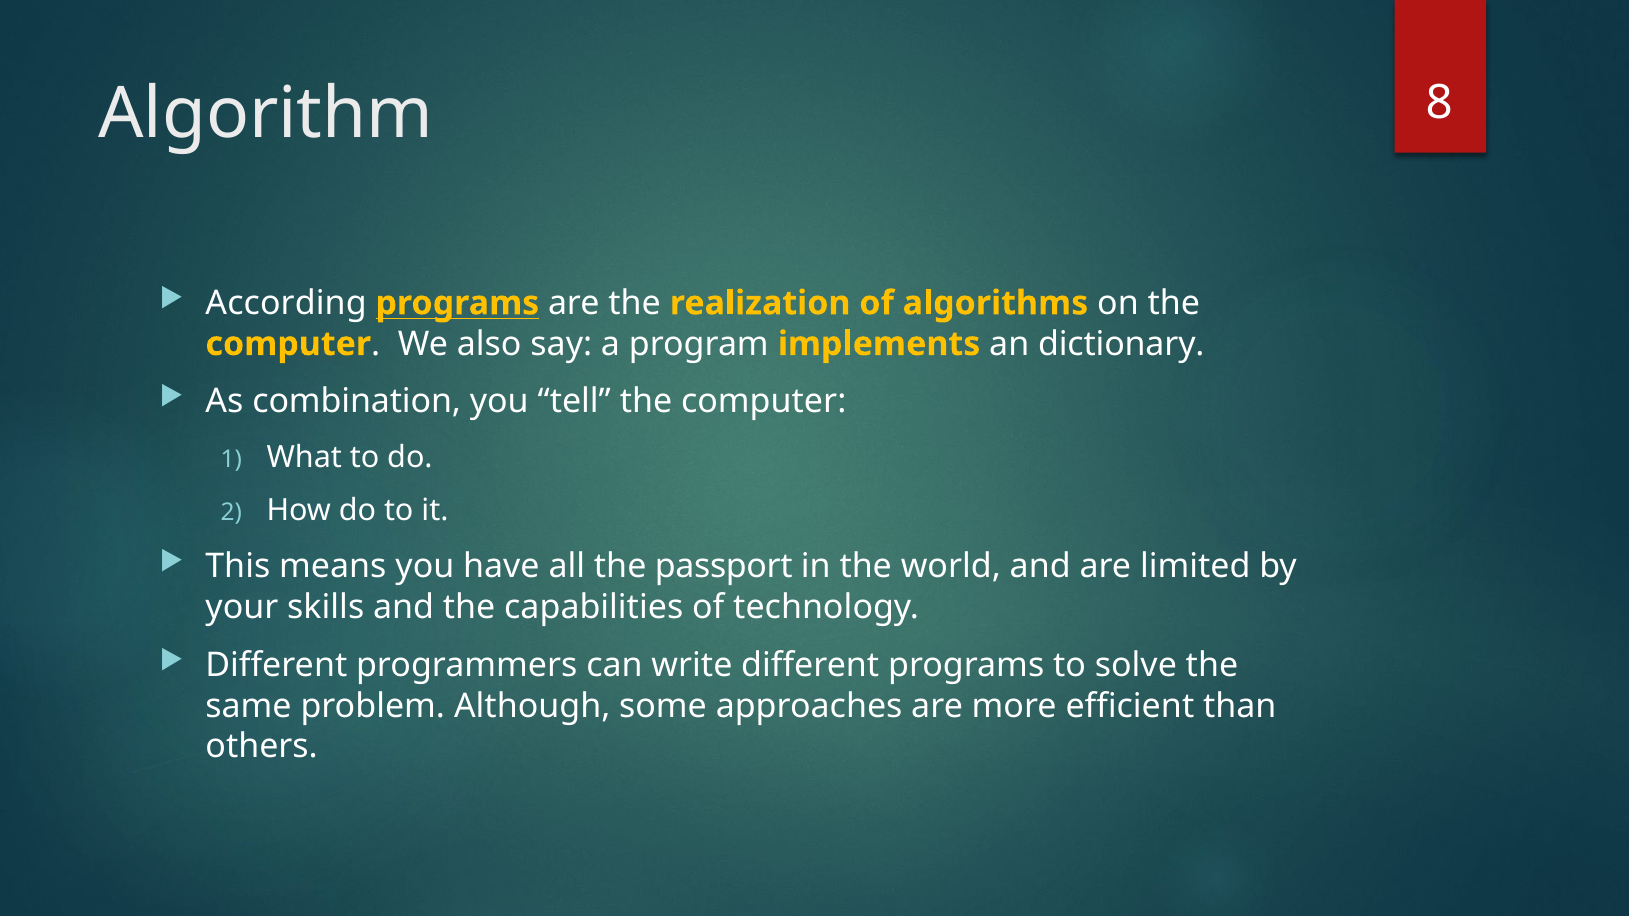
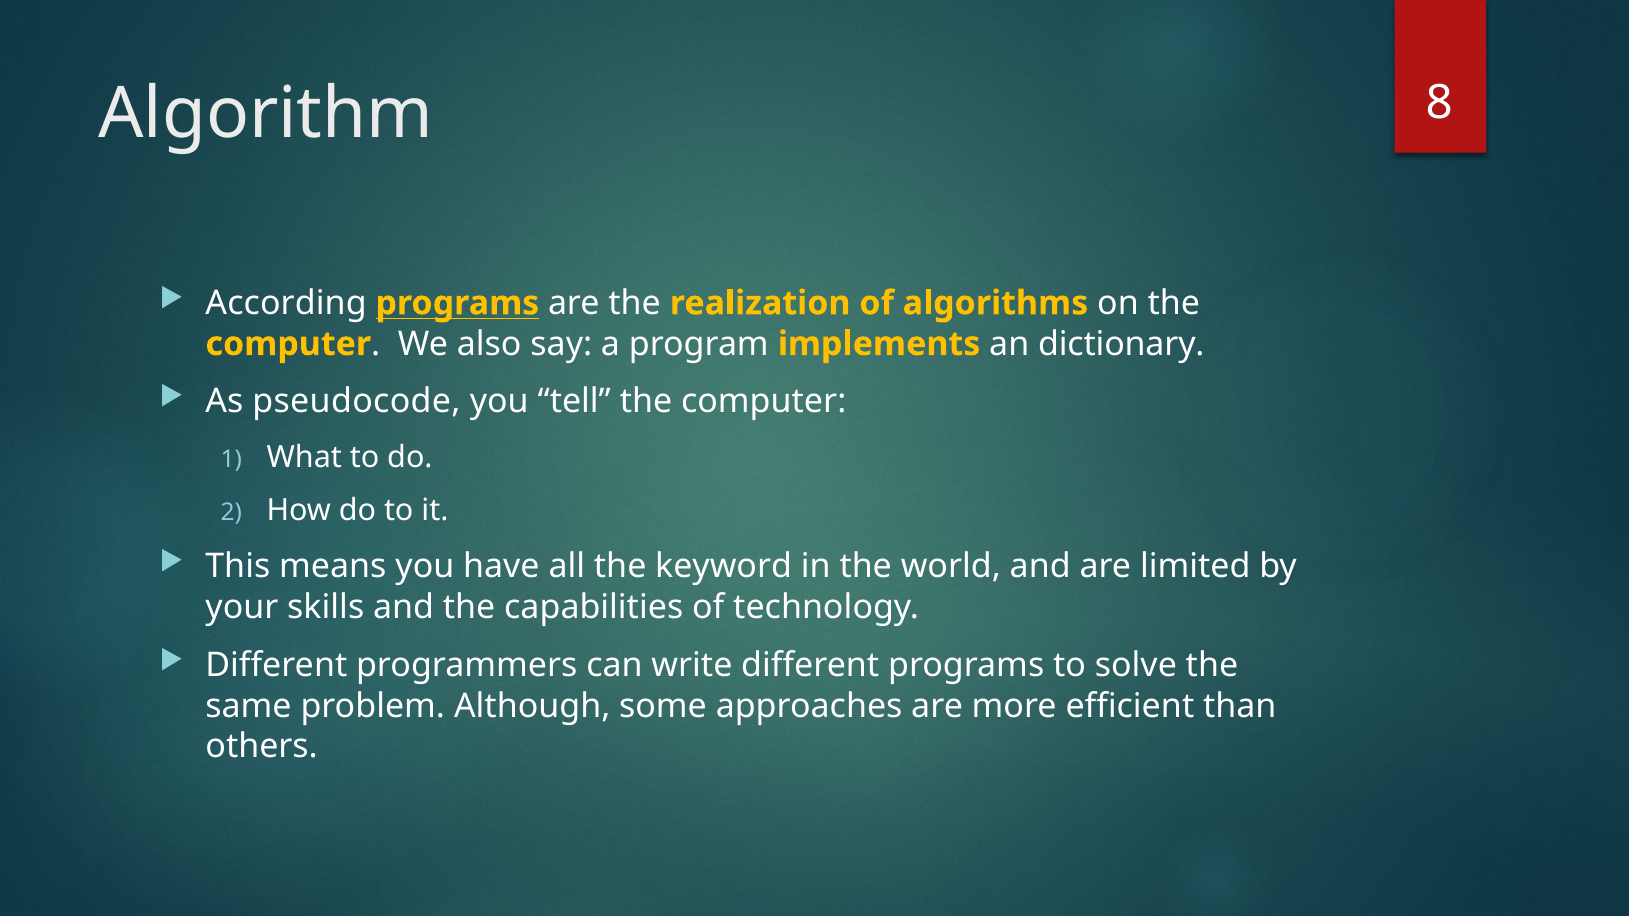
combination: combination -> pseudocode (356, 402)
passport: passport -> keyword (724, 567)
